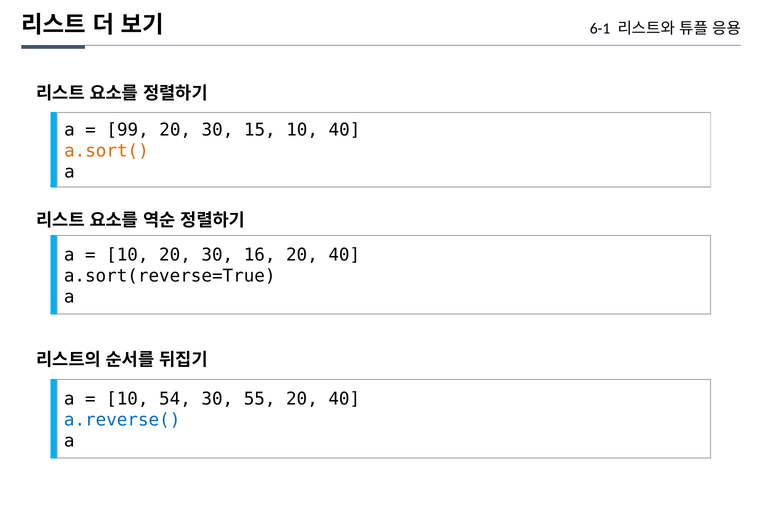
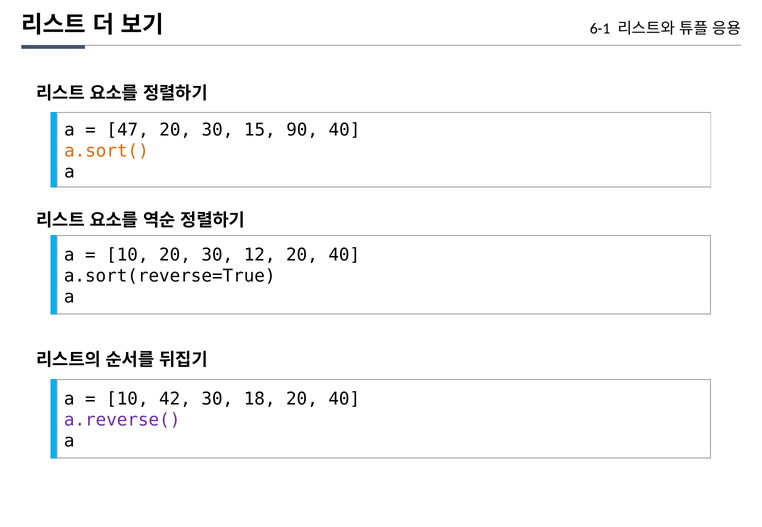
99: 99 -> 47 (128, 130)
15 10: 10 -> 90 (302, 130)
16: 16 -> 12 (260, 255)
54: 54 -> 42 (175, 399)
55: 55 -> 18 (260, 399)
a.reverse( colour: blue -> purple (122, 421)
